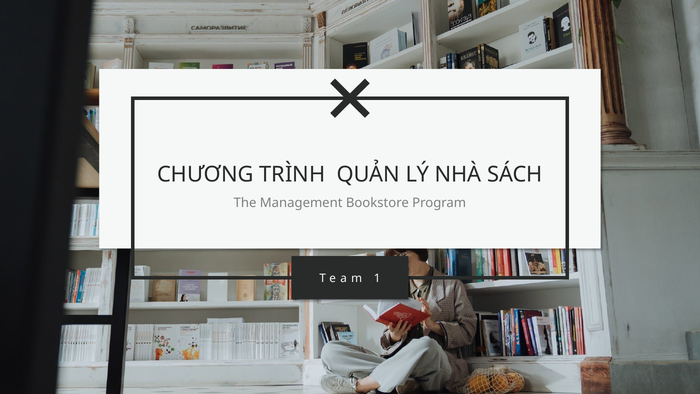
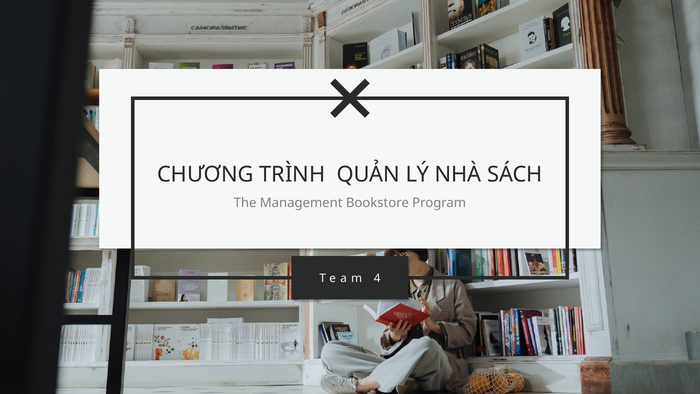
1: 1 -> 4 (377, 278)
